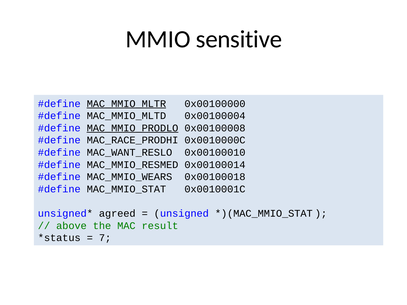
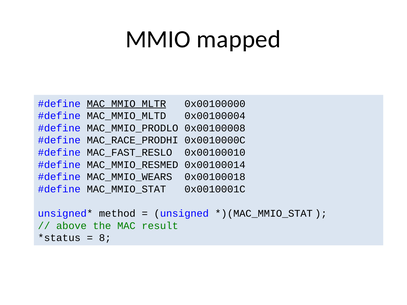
sensitive: sensitive -> mapped (239, 39)
MAC_MMIO_PRODLO underline: present -> none (133, 128)
MAC_WANT_RESLO: MAC_WANT_RESLO -> MAC_FAST_RESLO (129, 153)
agreed: agreed -> method (117, 214)
7: 7 -> 8 (105, 238)
